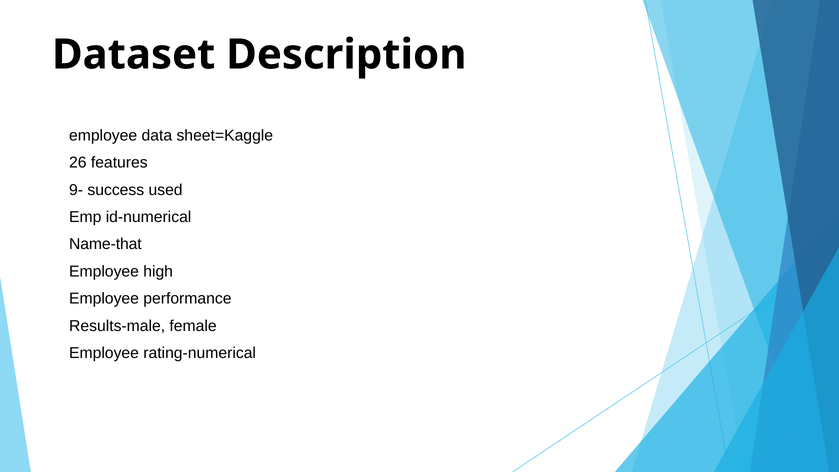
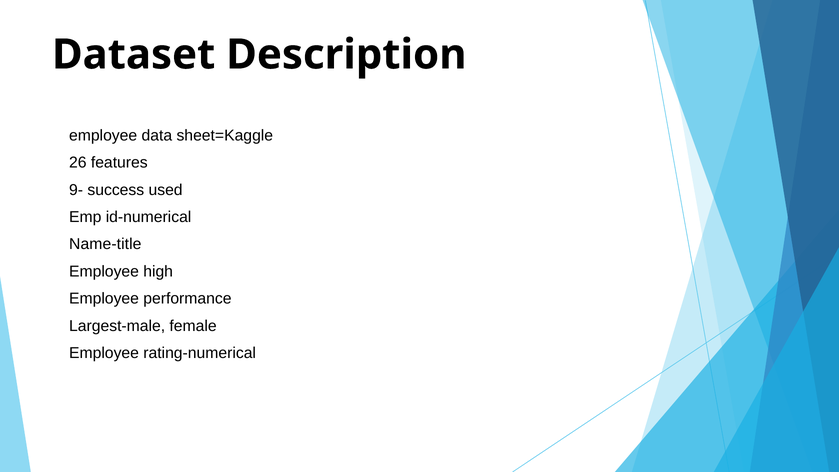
Name-that: Name-that -> Name-title (105, 244)
Results-male: Results-male -> Largest-male (117, 326)
